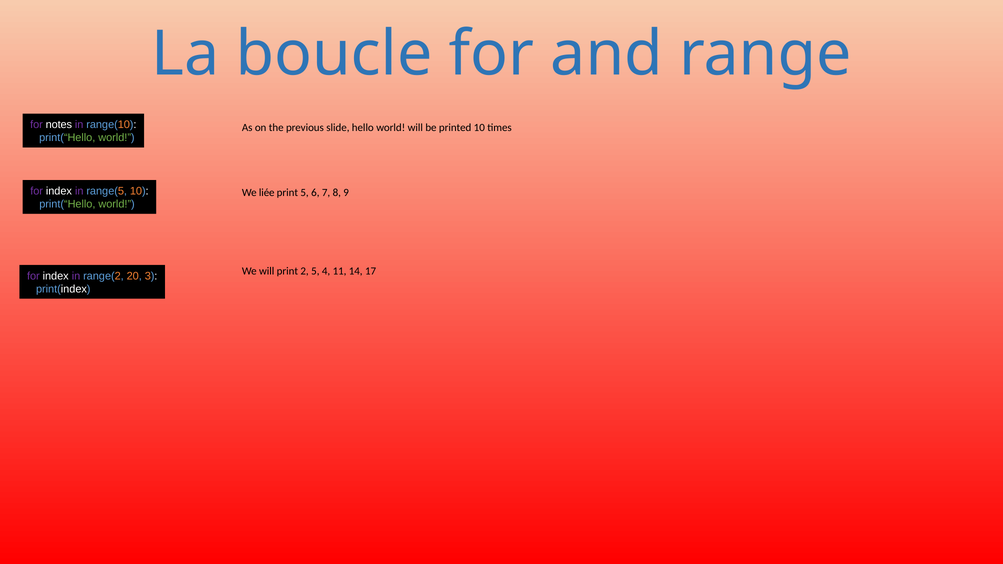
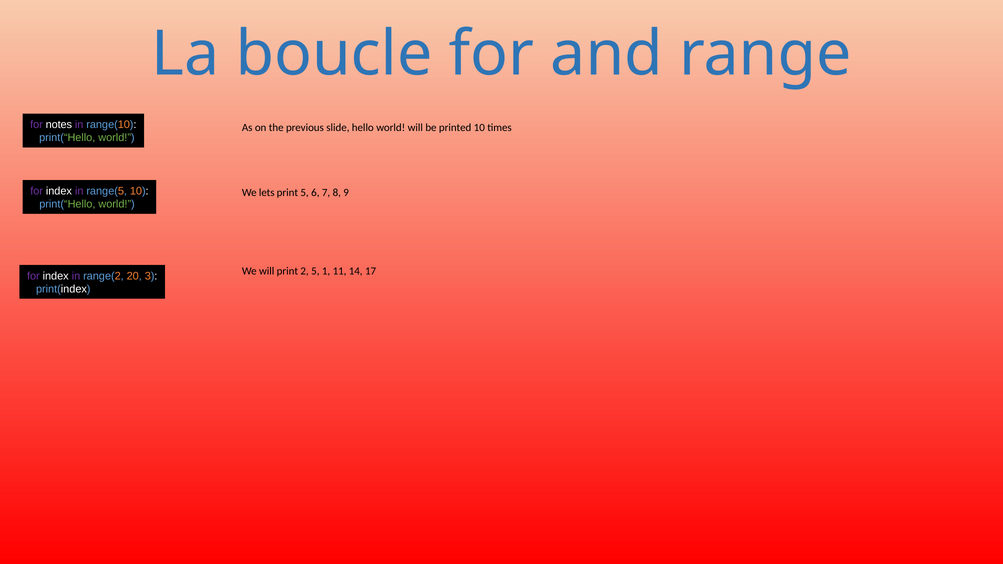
liée: liée -> lets (267, 193)
4: 4 -> 1 (326, 271)
